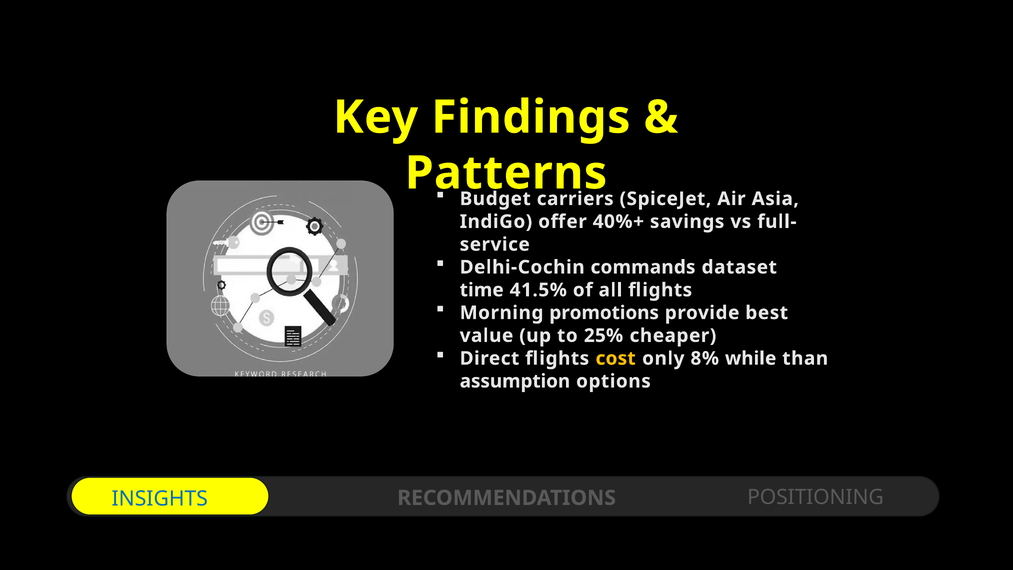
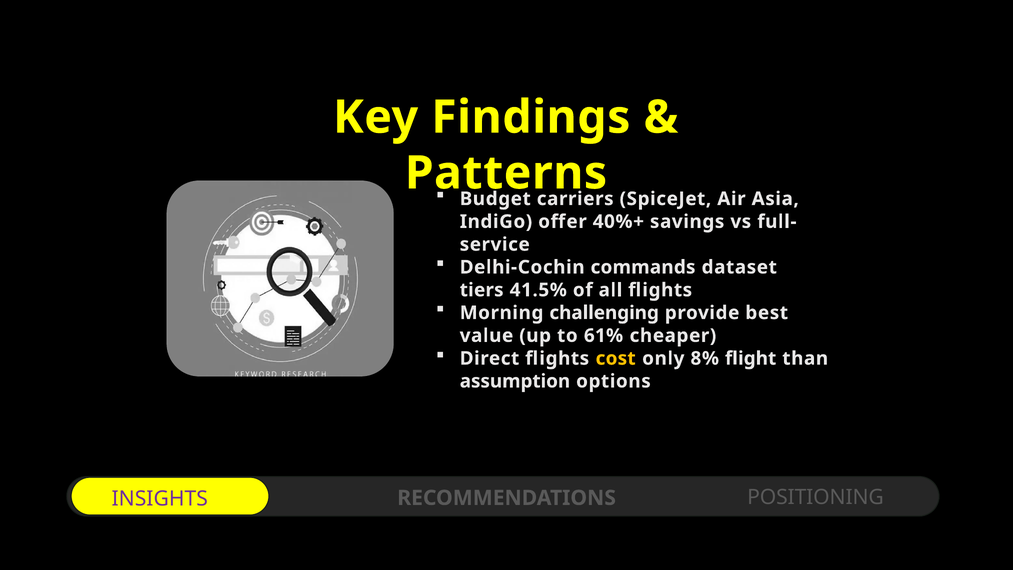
time: time -> tiers (482, 290)
promotions: promotions -> challenging (604, 313)
25%: 25% -> 61% (604, 336)
while: while -> flight (751, 358)
INSIGHTS colour: blue -> purple (160, 499)
